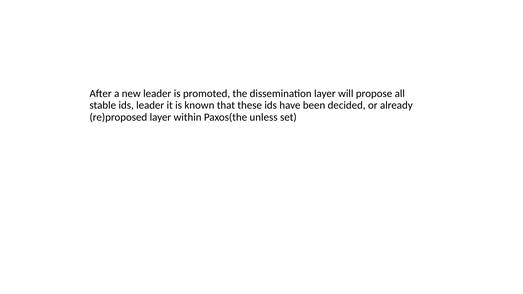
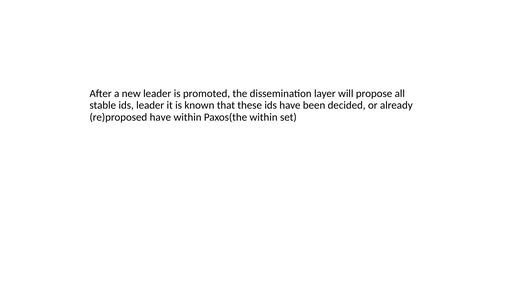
re)proposed layer: layer -> have (160, 117)
Paxos(the unless: unless -> within (264, 117)
